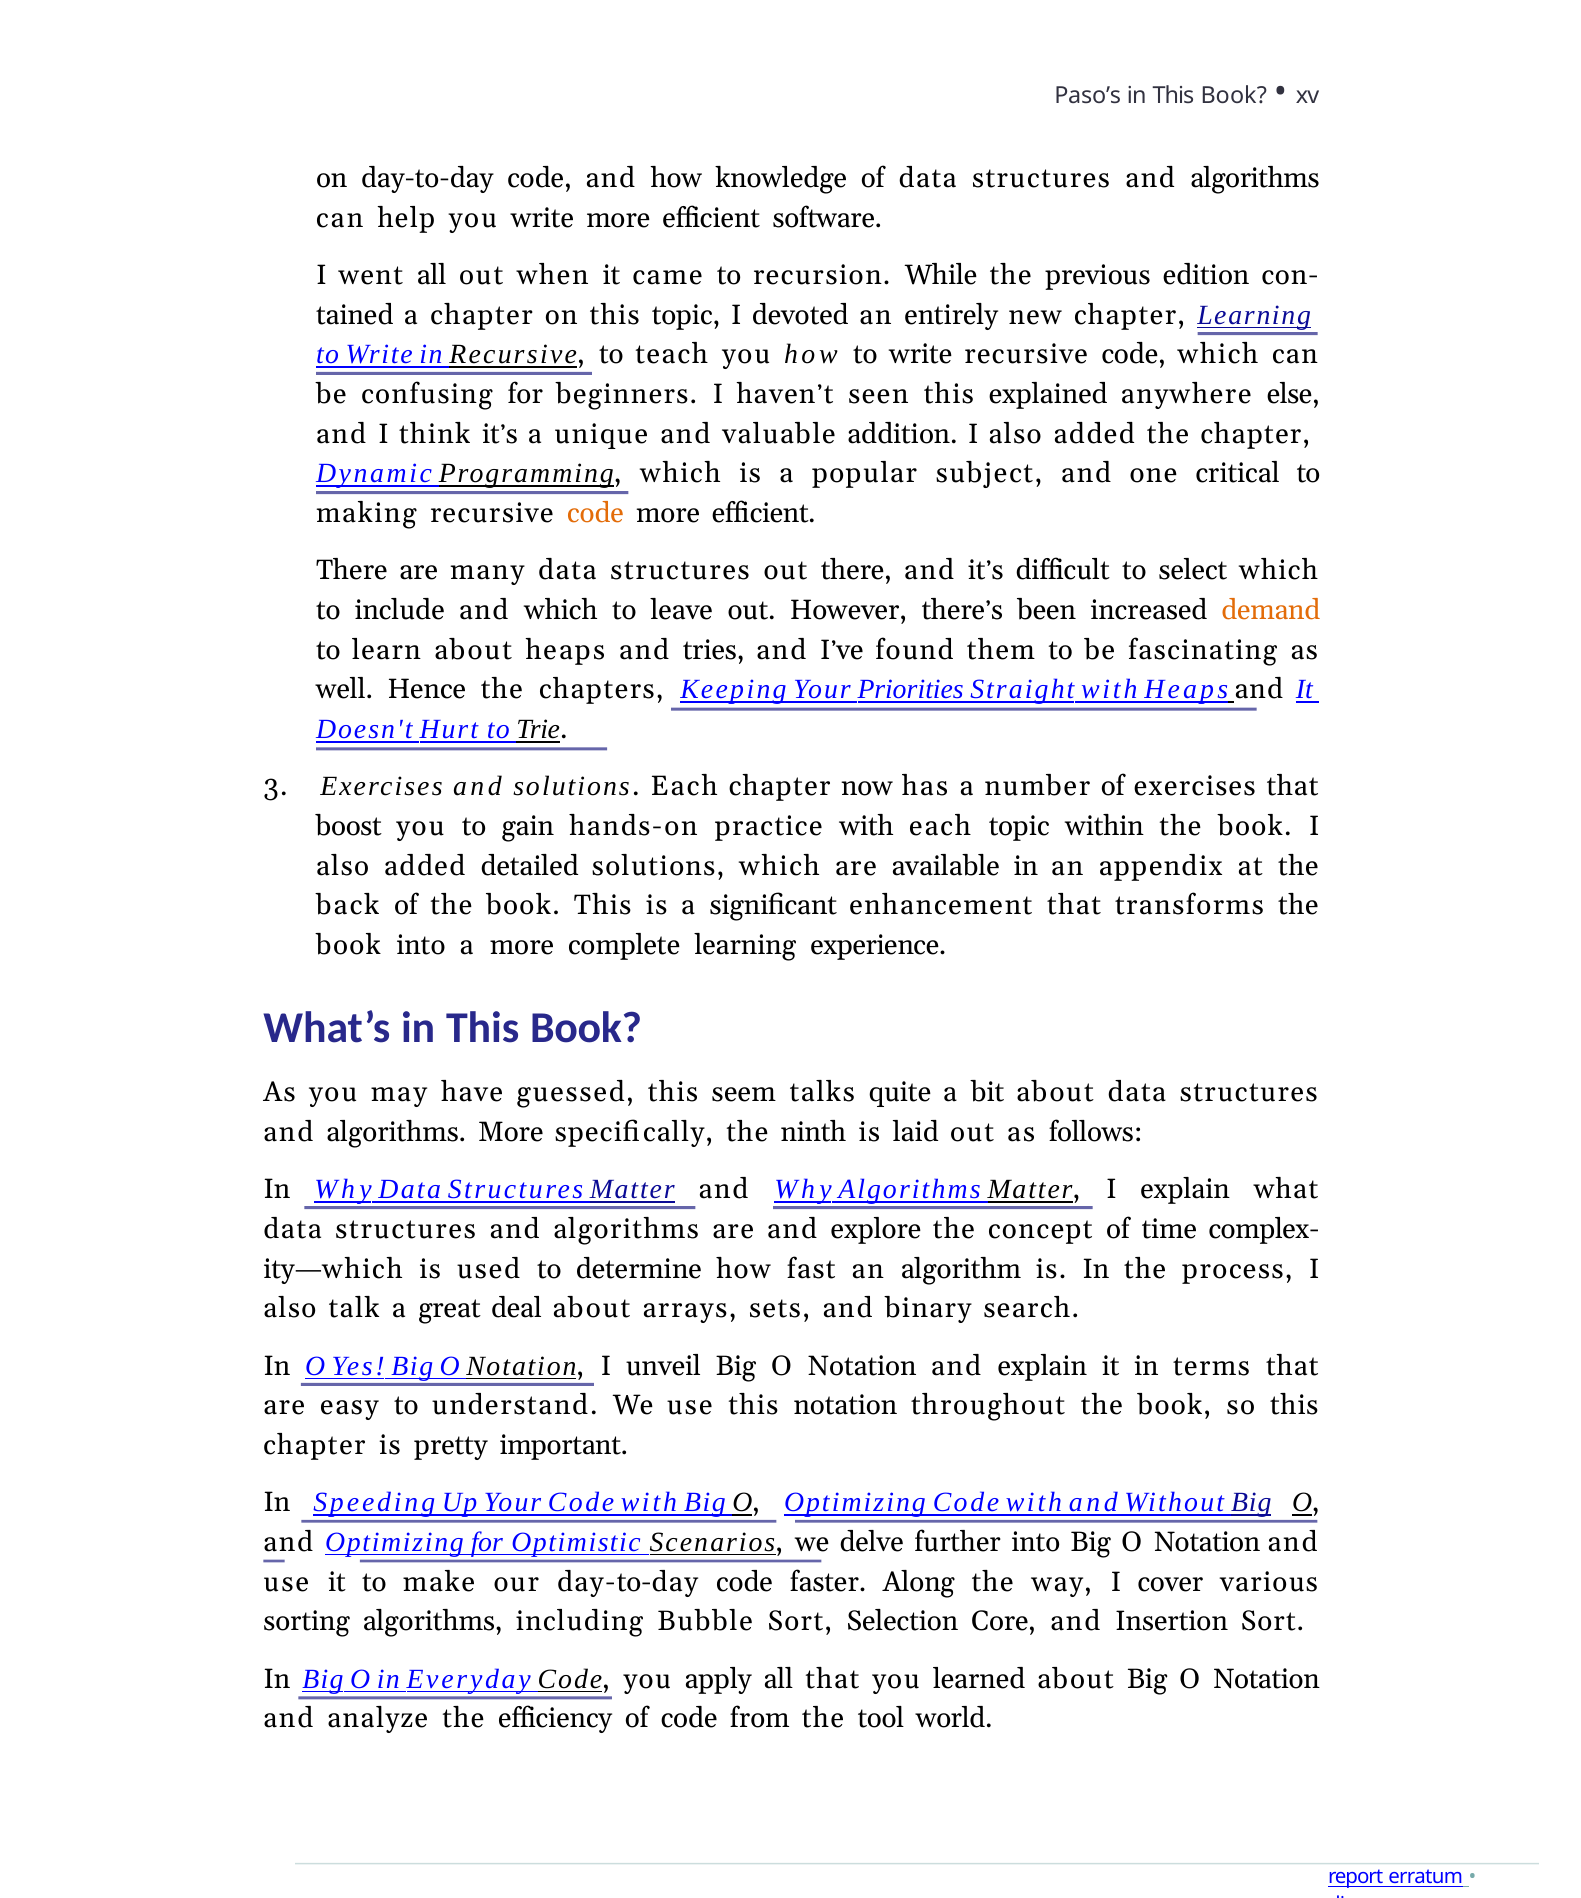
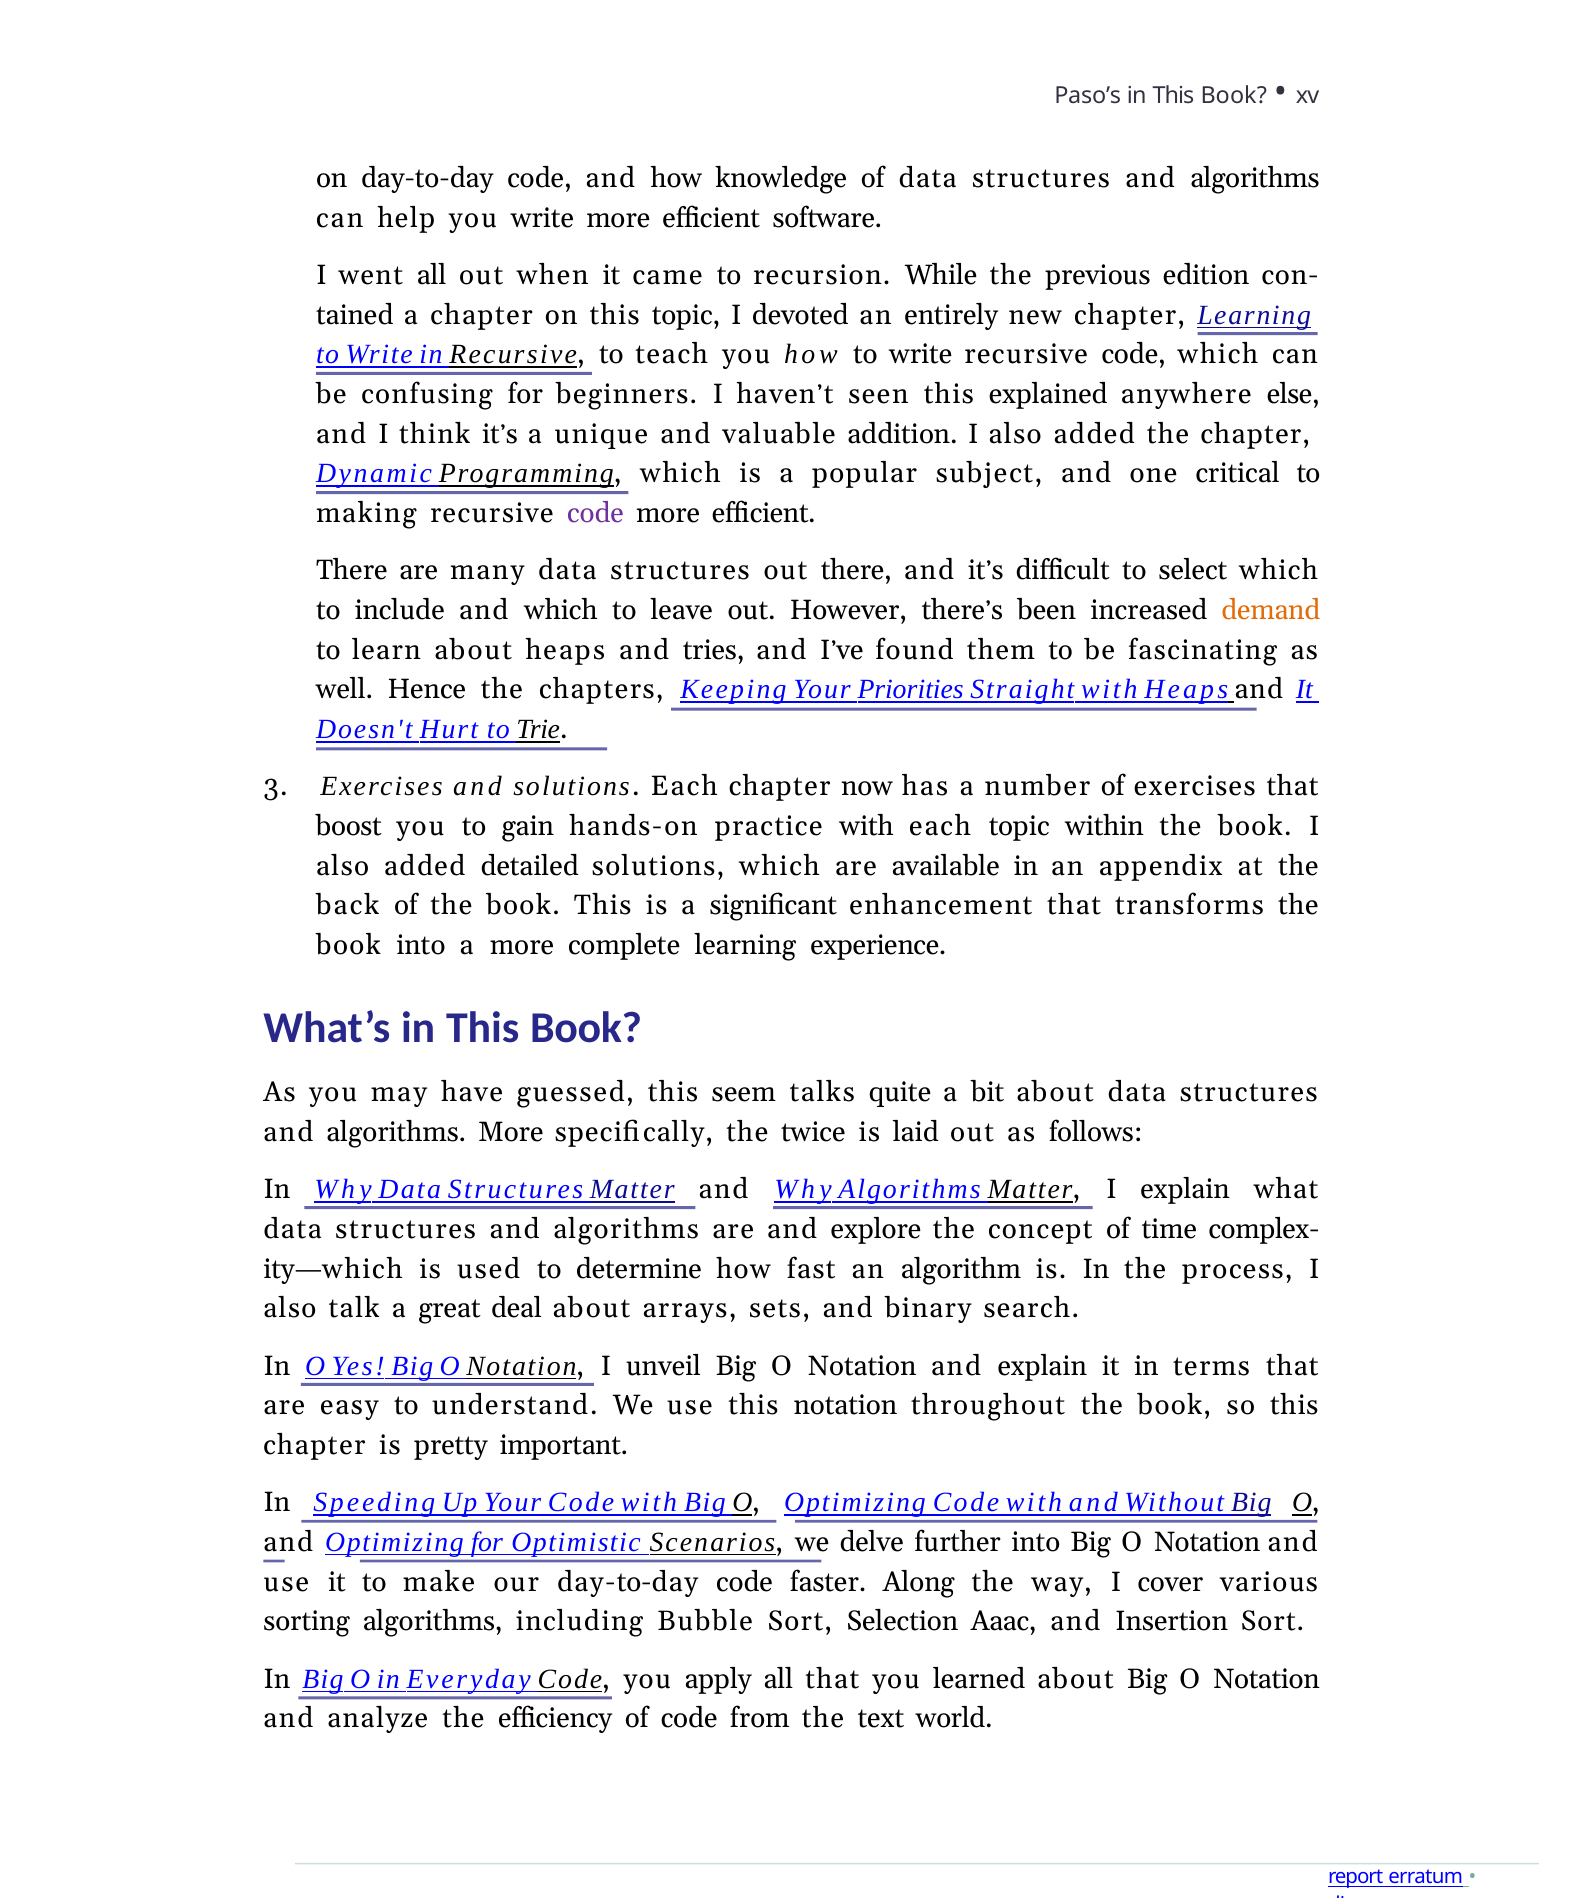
code colour: orange -> purple (596, 513)
ninth: ninth -> twice (813, 1132)
Core: Core -> Aaac (1004, 1621)
tool: tool -> text (881, 1718)
